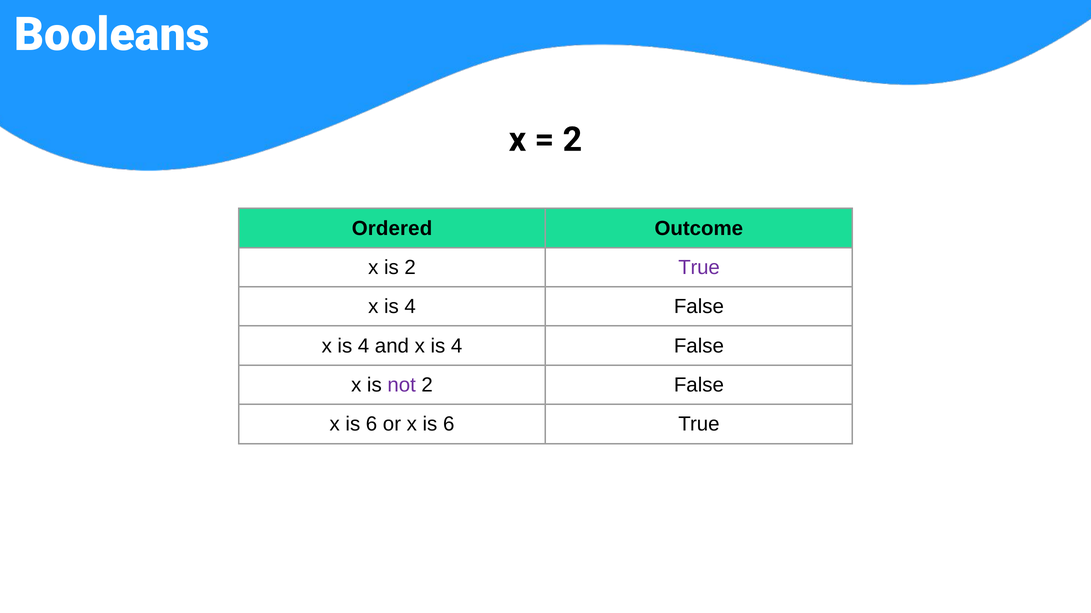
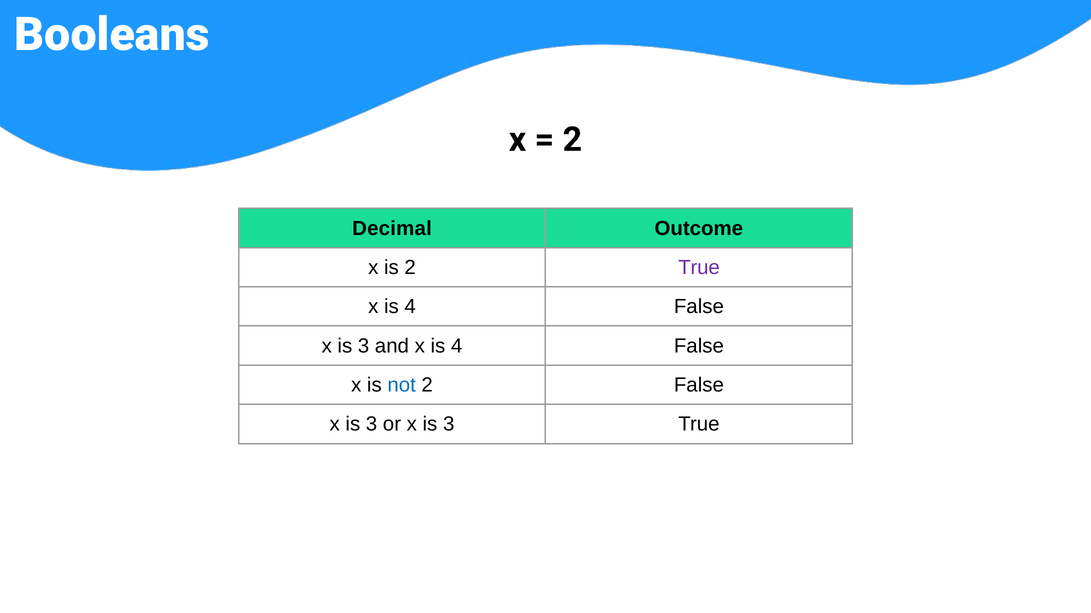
Ordered: Ordered -> Decimal (392, 229)
4: 4 -> 3 (364, 346)
not colour: purple -> blue (402, 385)
6: 6 -> 3 (372, 425)
or x is 6: 6 -> 3 (449, 425)
